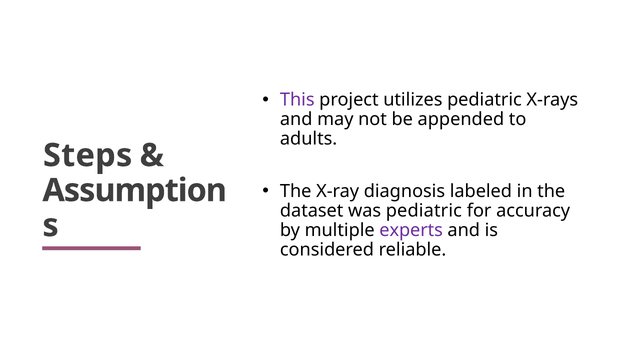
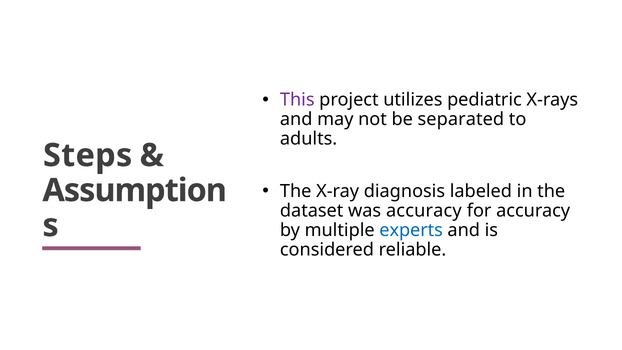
appended: appended -> separated (461, 119)
was pediatric: pediatric -> accuracy (424, 211)
experts colour: purple -> blue (411, 230)
